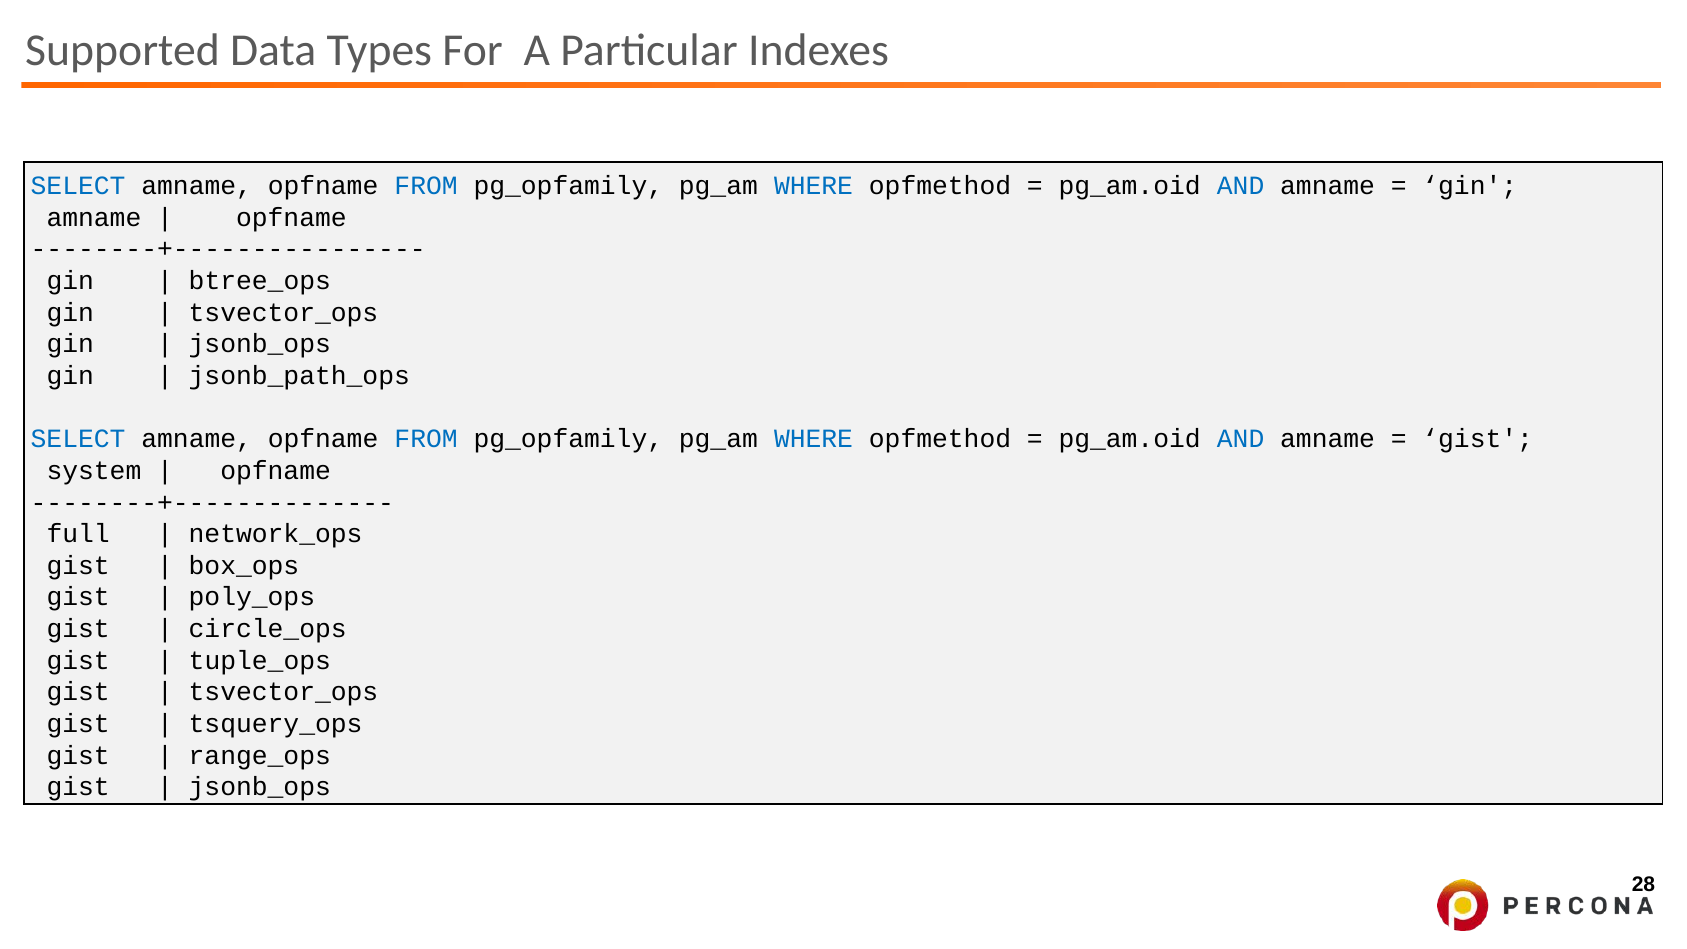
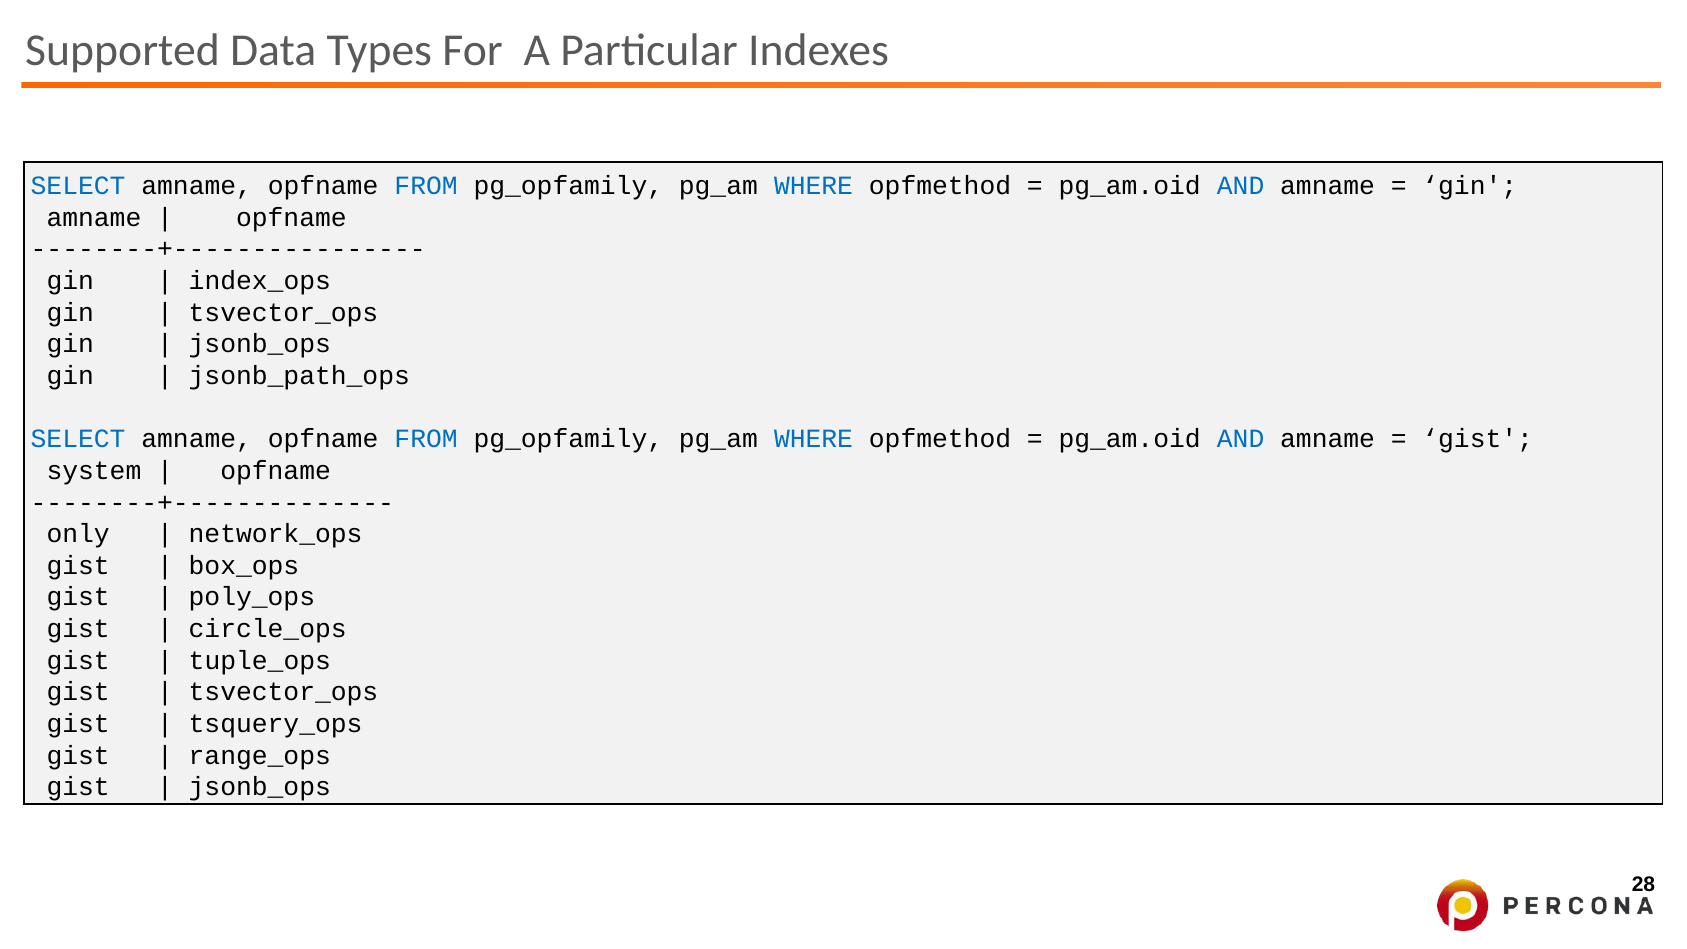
btree_ops: btree_ops -> index_ops (260, 281)
full: full -> only (78, 534)
